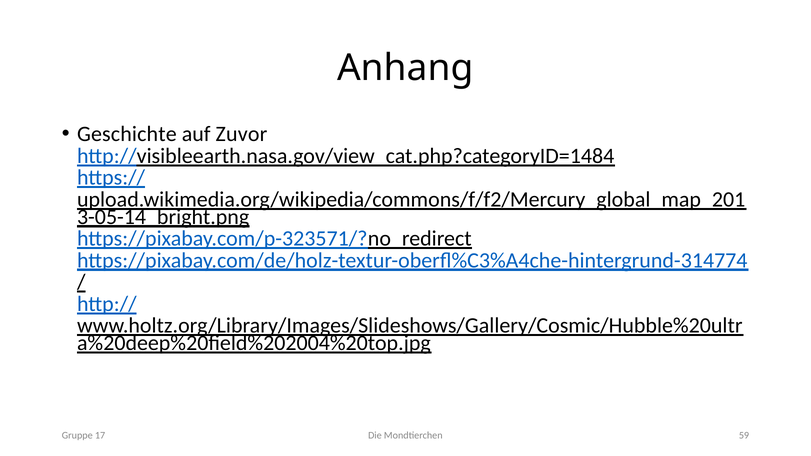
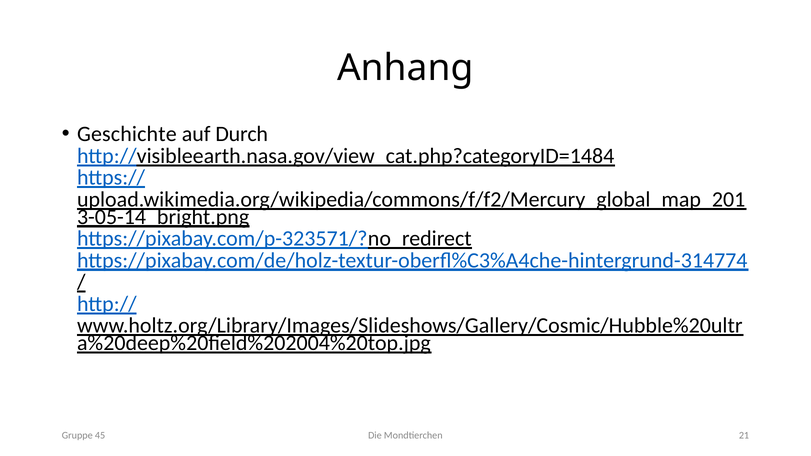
Zuvor: Zuvor -> Durch (242, 134)
59: 59 -> 21 (744, 436)
17: 17 -> 45 (100, 436)
